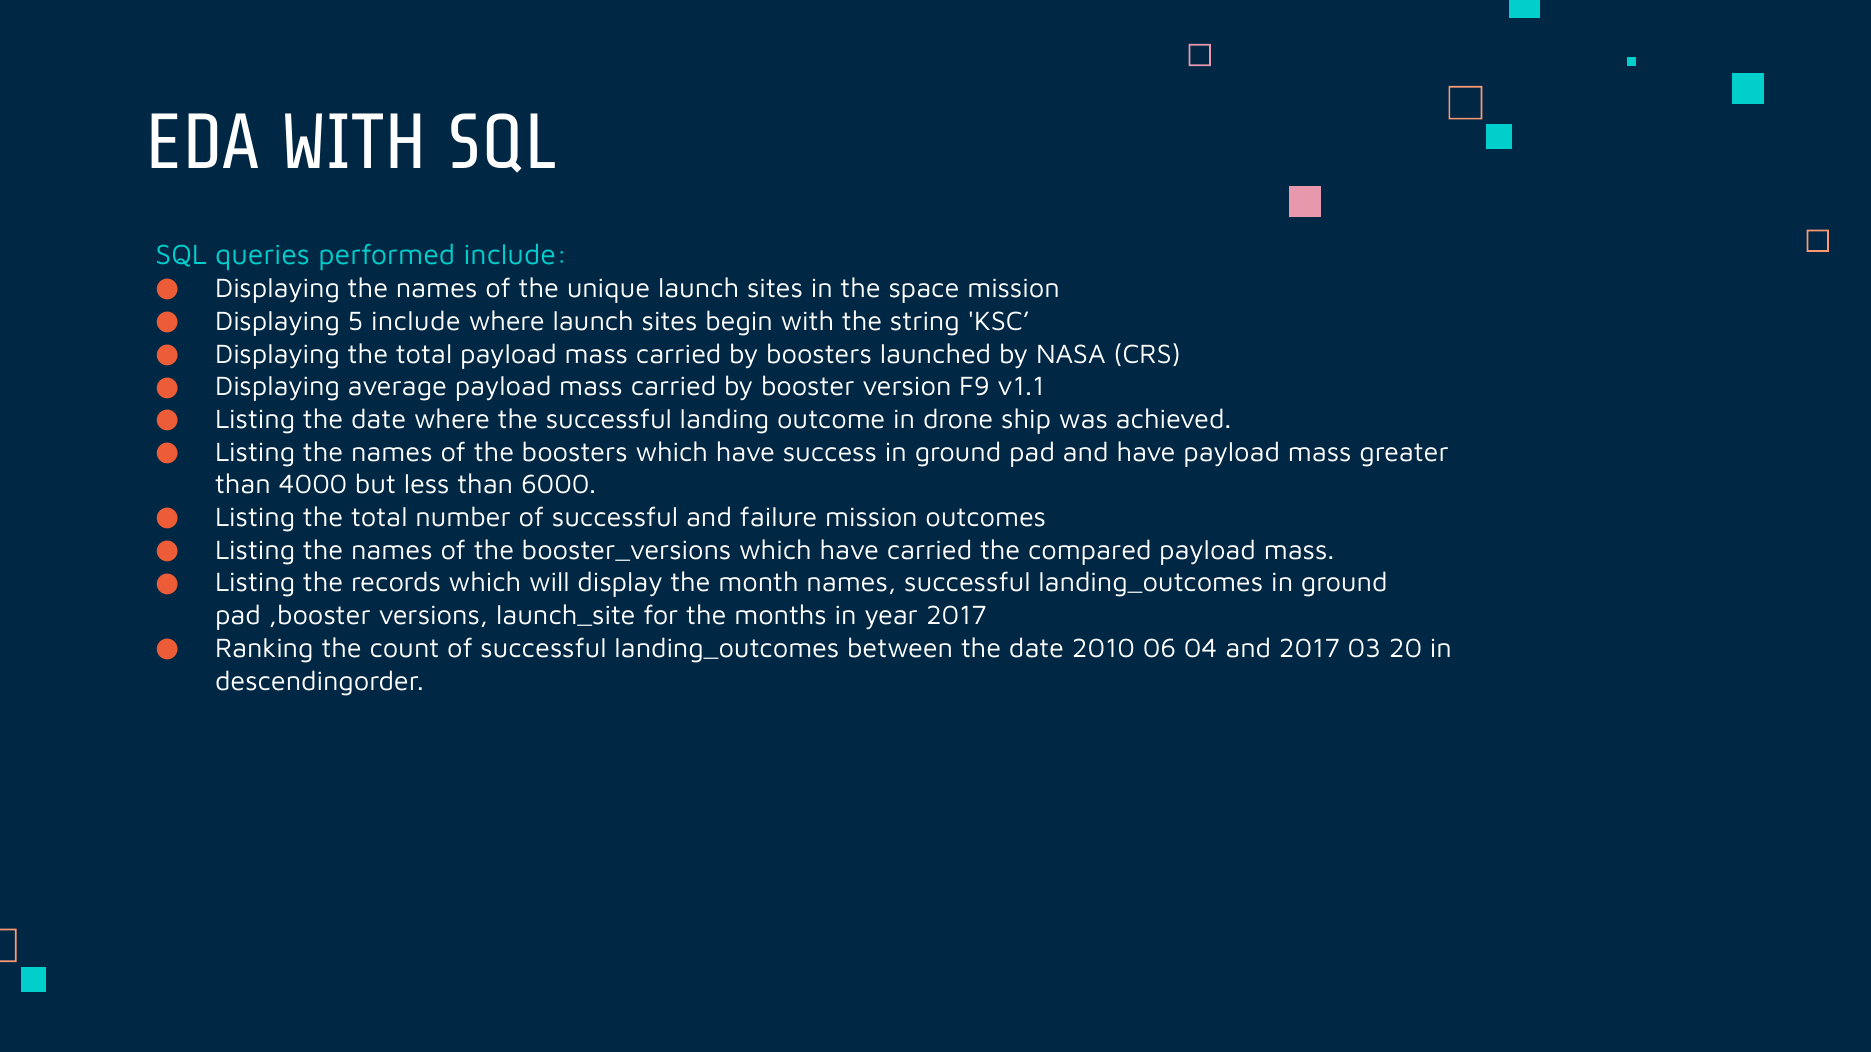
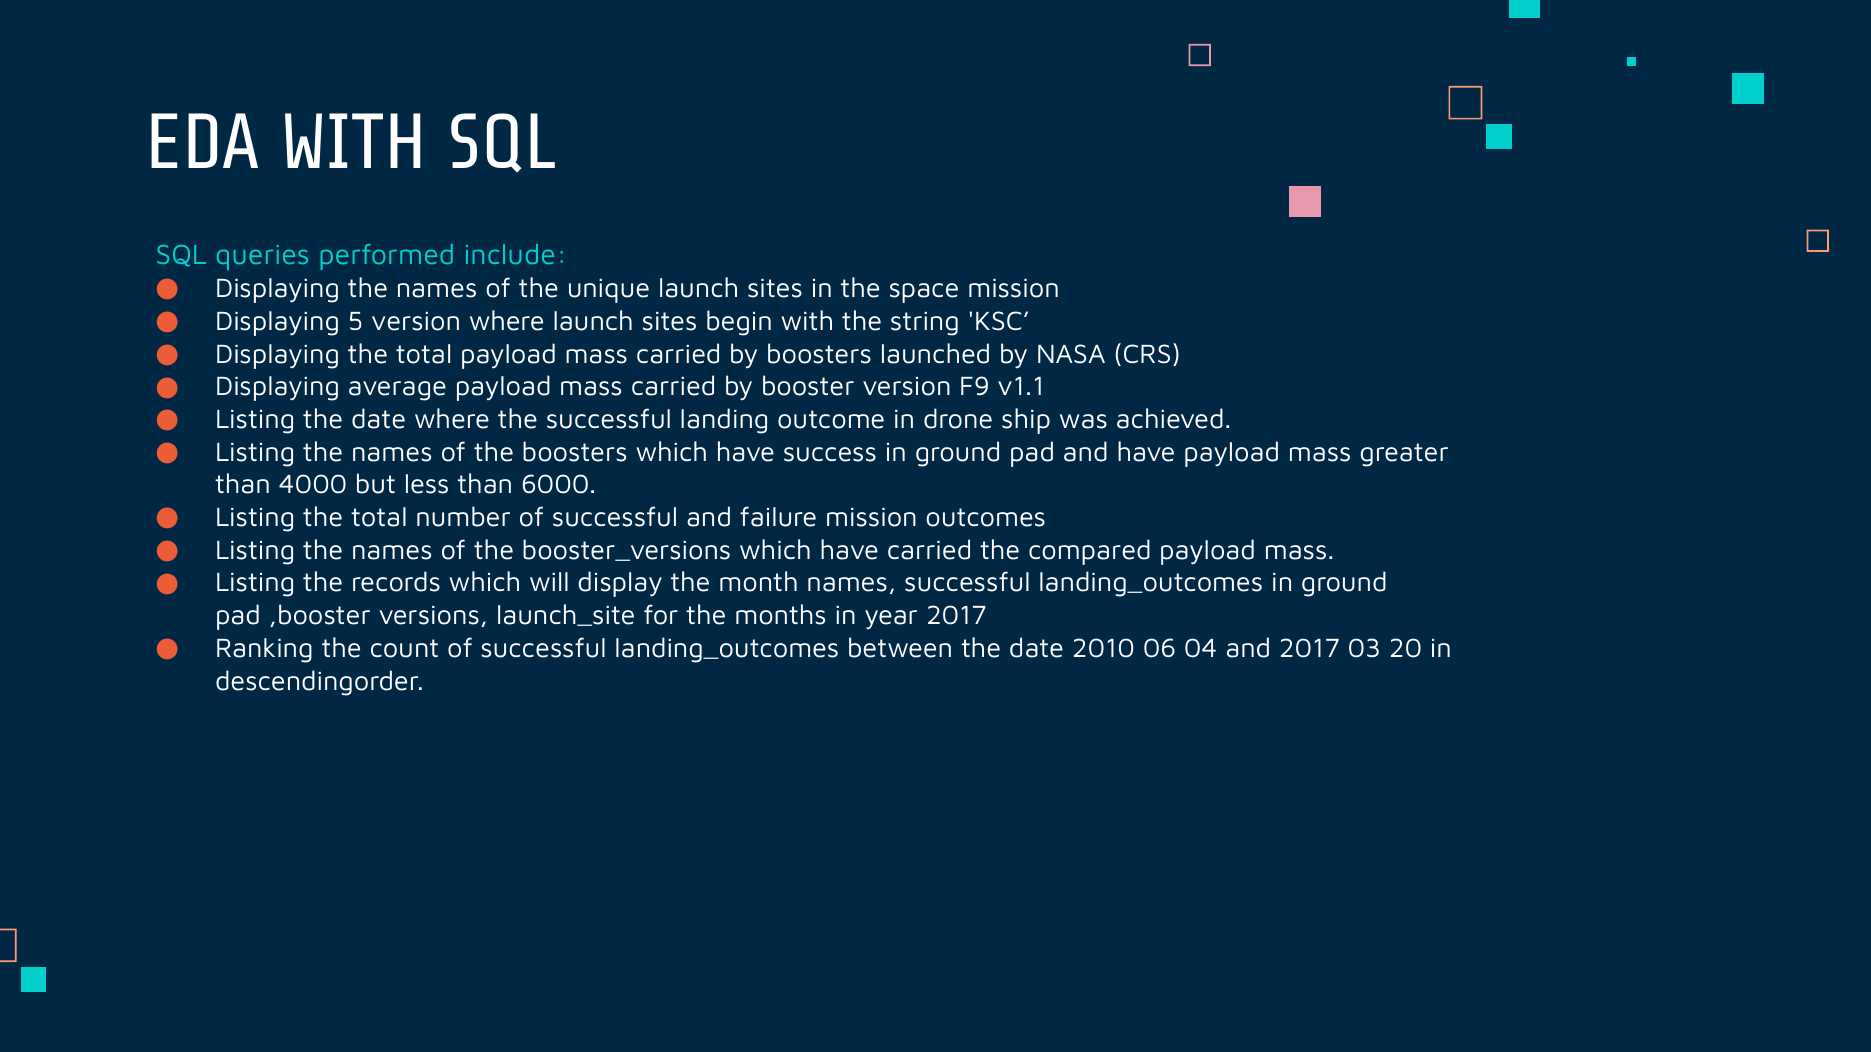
5 include: include -> version (416, 322)
